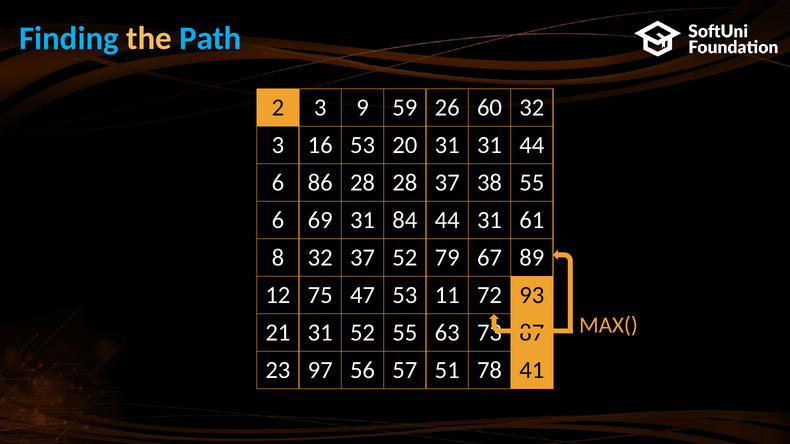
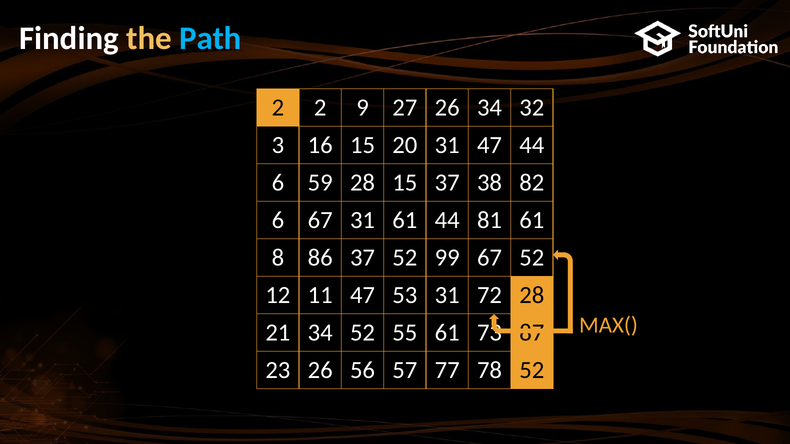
Finding colour: light blue -> white (69, 38)
2 3: 3 -> 2 (320, 108)
59: 59 -> 27 (405, 108)
26 60: 60 -> 34 (489, 108)
16 53: 53 -> 15 (363, 145)
31 31: 31 -> 47 (489, 145)
86: 86 -> 59 (320, 183)
28 28: 28 -> 15 (405, 183)
38 55: 55 -> 82 (532, 183)
6 69: 69 -> 67 (320, 221)
31 84: 84 -> 61 (405, 221)
44 31: 31 -> 81 (489, 221)
8 32: 32 -> 86 (320, 258)
79: 79 -> 99 (447, 258)
67 89: 89 -> 52 (532, 258)
75: 75 -> 11 (320, 296)
53 11: 11 -> 31 (447, 296)
72 93: 93 -> 28 (532, 296)
21 31: 31 -> 34 (320, 333)
55 63: 63 -> 61 (447, 333)
23 97: 97 -> 26 (320, 371)
51: 51 -> 77 (447, 371)
78 41: 41 -> 52 (532, 371)
